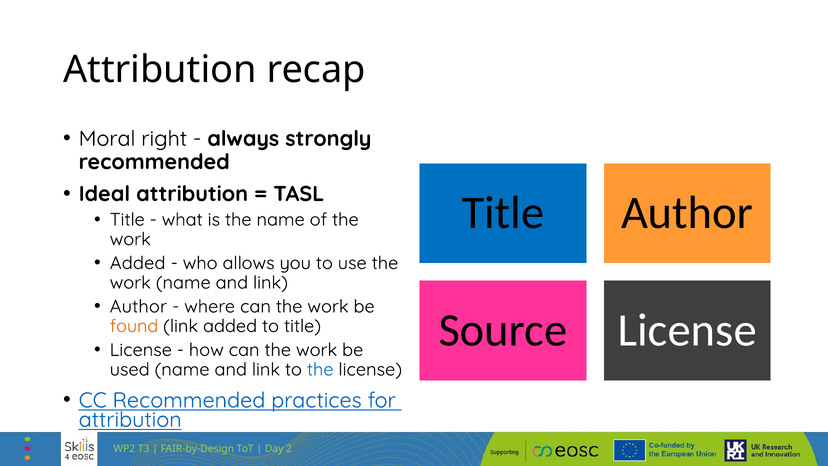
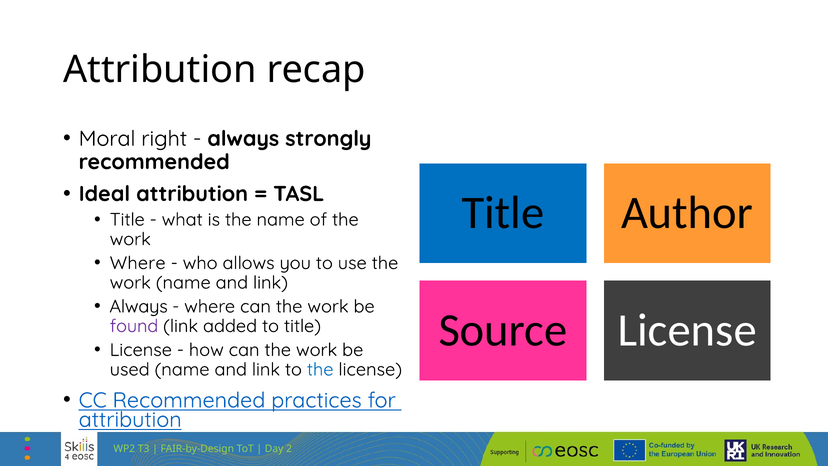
Added: Added -> Where (138, 263)
Author: Author -> Always (139, 306)
found colour: orange -> purple (134, 326)
